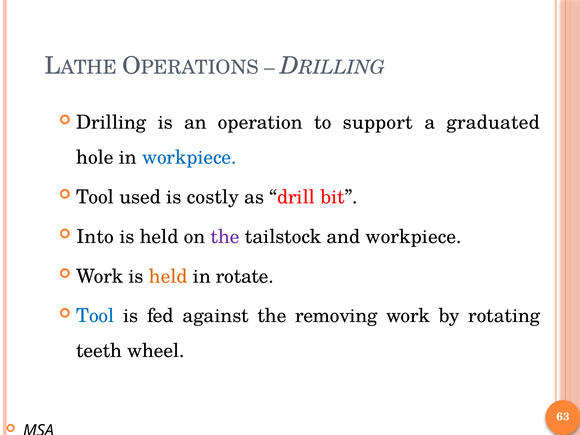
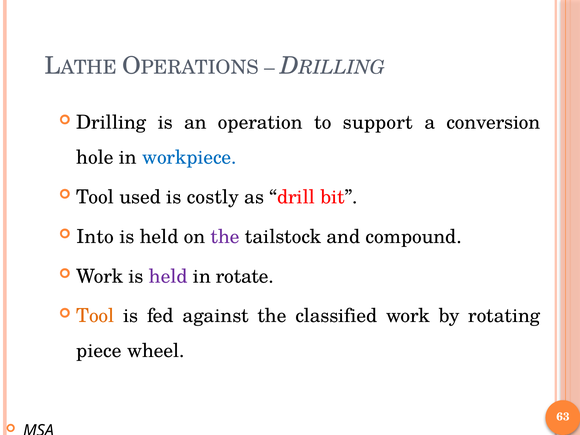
graduated: graduated -> conversion (493, 123)
and workpiece: workpiece -> compound (414, 237)
held colour: orange -> purple (168, 276)
Tool colour: blue -> orange (95, 316)
removing: removing -> classified (336, 316)
teeth: teeth -> piece (99, 351)
